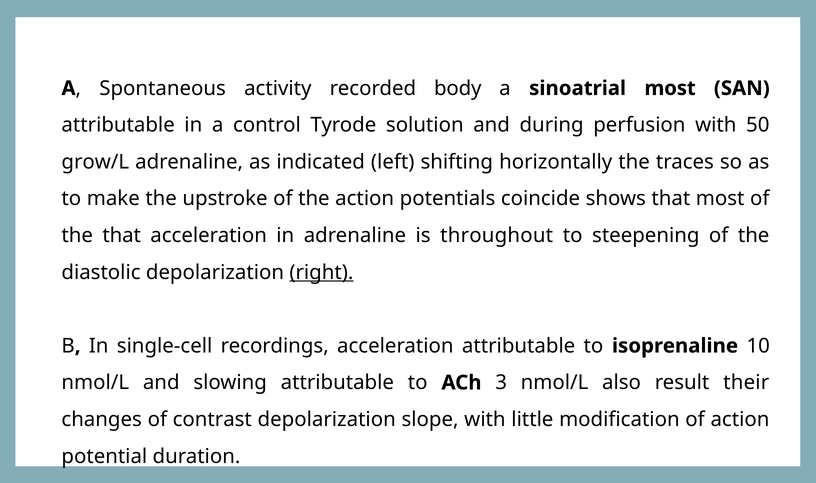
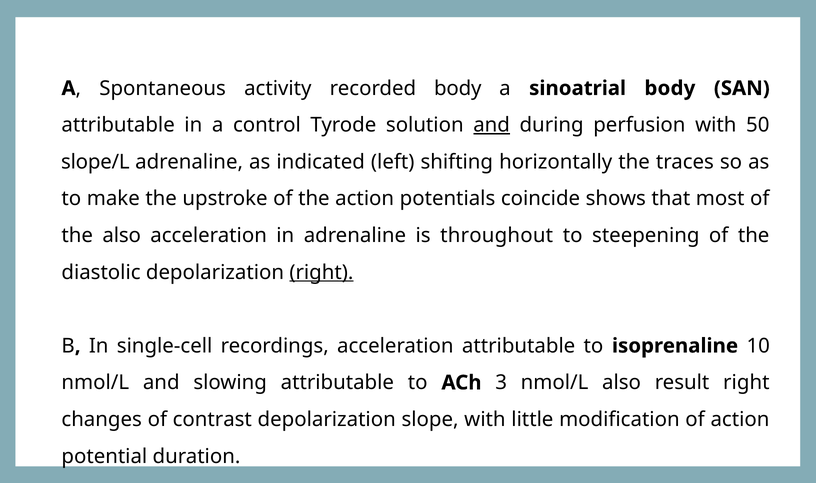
sinoatrial most: most -> body (670, 88)
and underline: none -> present (492, 125)
grow/L: grow/L -> slope/L (95, 162)
the that: that -> also (122, 235)
result their: their -> right (746, 383)
